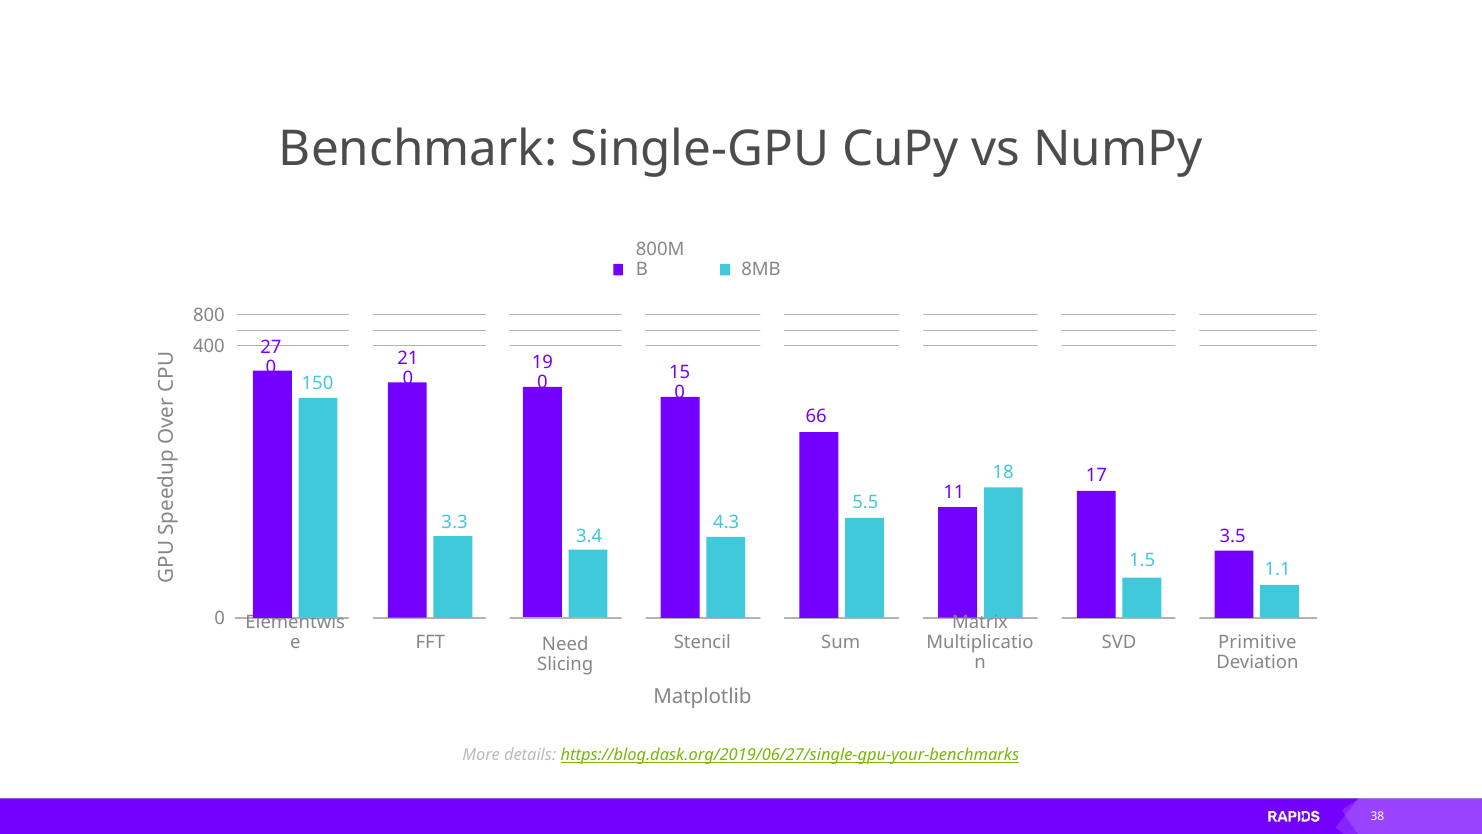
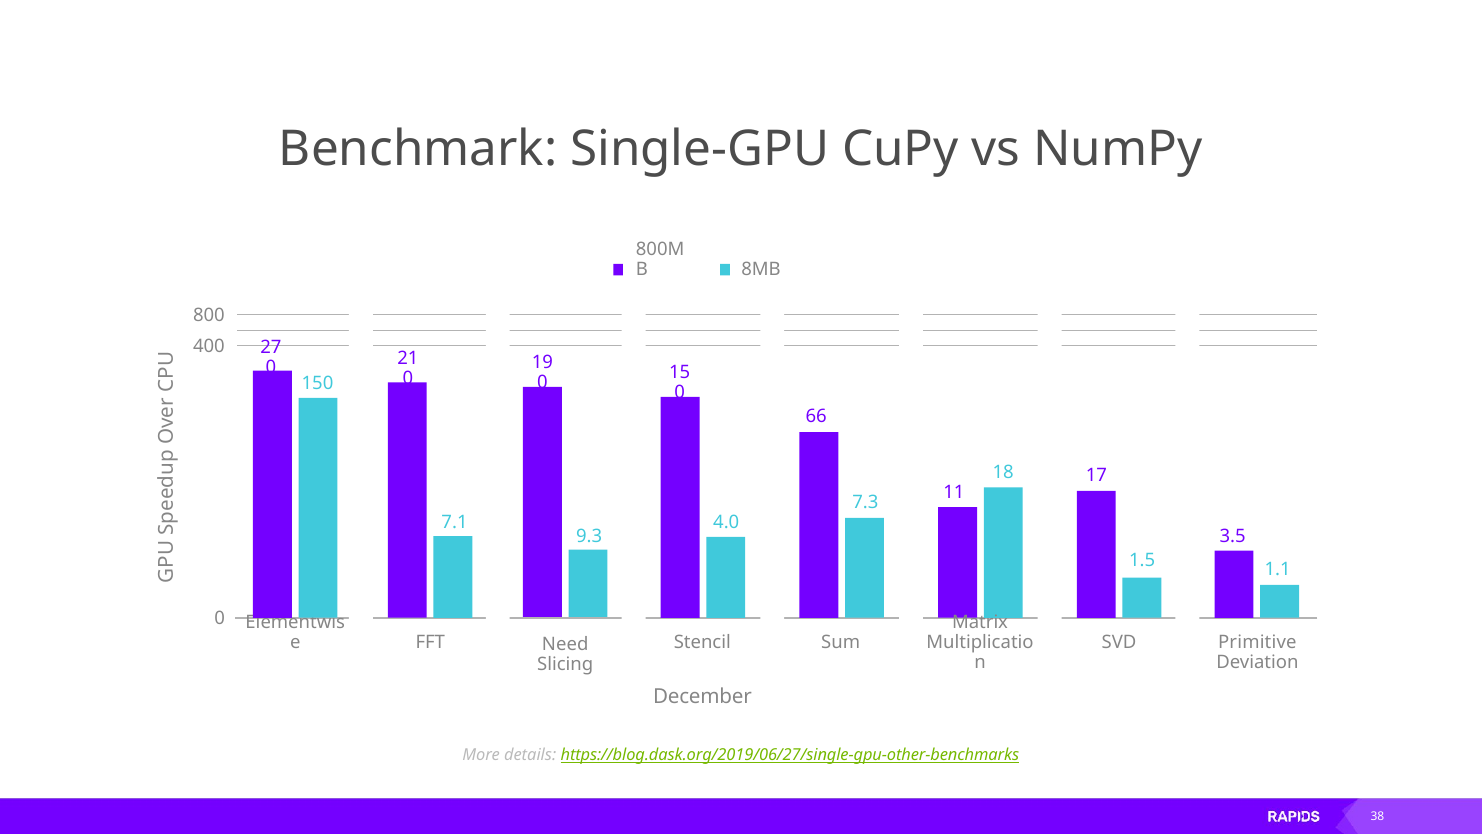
5.5: 5.5 -> 7.3 (865, 503)
3.3: 3.3 -> 7.1 (455, 522)
4.3: 4.3 -> 4.0 (726, 523)
3.4: 3.4 -> 9.3 (589, 536)
Matplotlib: Matplotlib -> December (702, 696)
https://blog.dask.org/2019/06/27/single-gpu-your-benchmarks: https://blog.dask.org/2019/06/27/single-gpu-your-benchmarks -> https://blog.dask.org/2019/06/27/single-gpu-other-benchmarks (790, 755)
